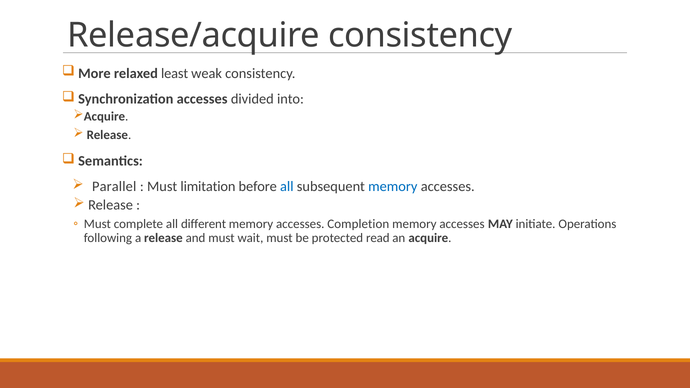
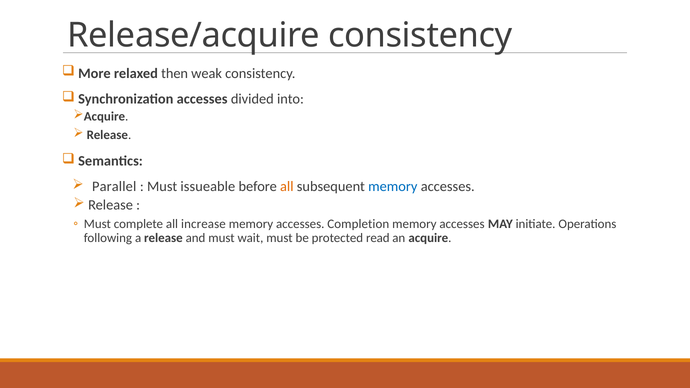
least: least -> then (175, 73)
limitation: limitation -> issueable (208, 187)
all colour: blue -> orange (287, 187)
different: different -> increase (203, 224)
